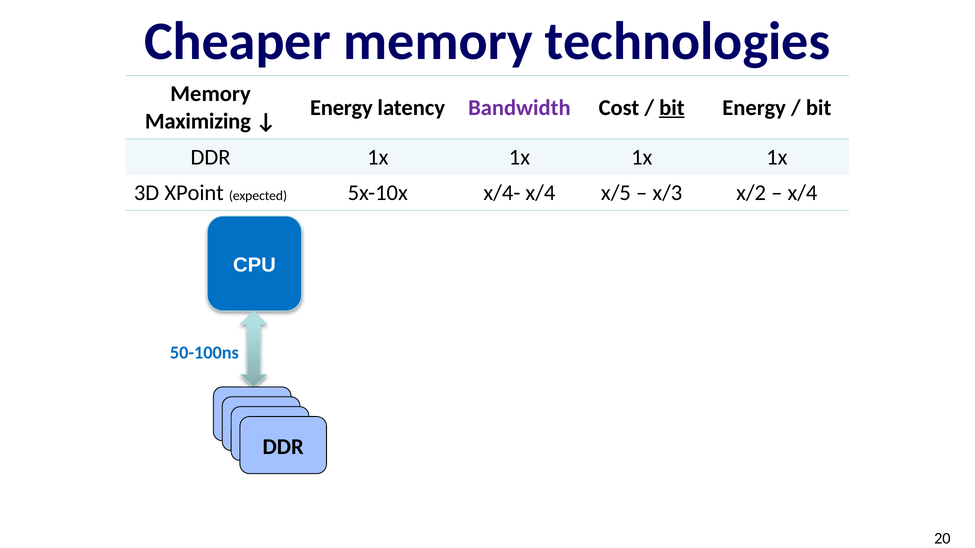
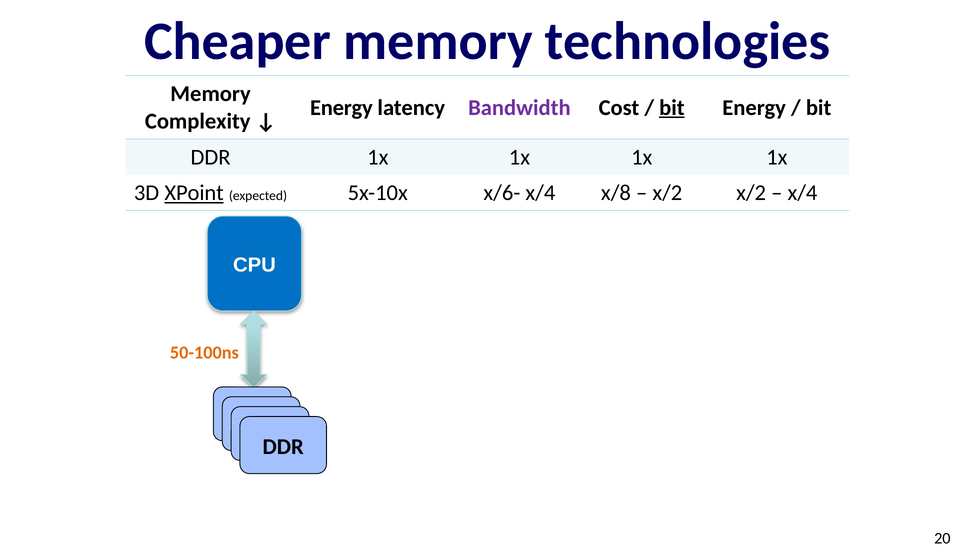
Maximizing: Maximizing -> Complexity (198, 122)
XPoint underline: none -> present (194, 193)
x/4-: x/4- -> x/6- (502, 193)
x/5: x/5 -> x/8 (616, 193)
x/3: x/3 -> x/2 (667, 193)
50-100ns colour: blue -> orange (204, 353)
